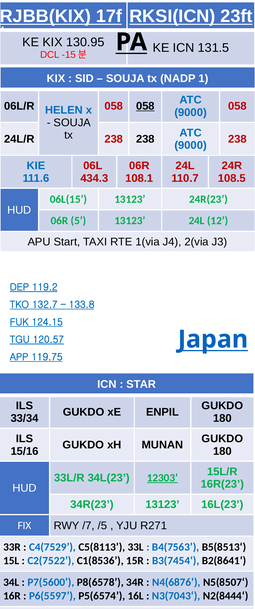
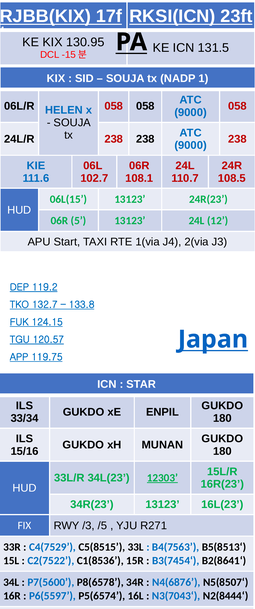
058 underline: present -> none (145, 106)
434.3: 434.3 -> 102.7 (94, 179)
/7: /7 -> /3 (88, 527)
C5(8113: C5(8113 -> C5(8515 (102, 548)
